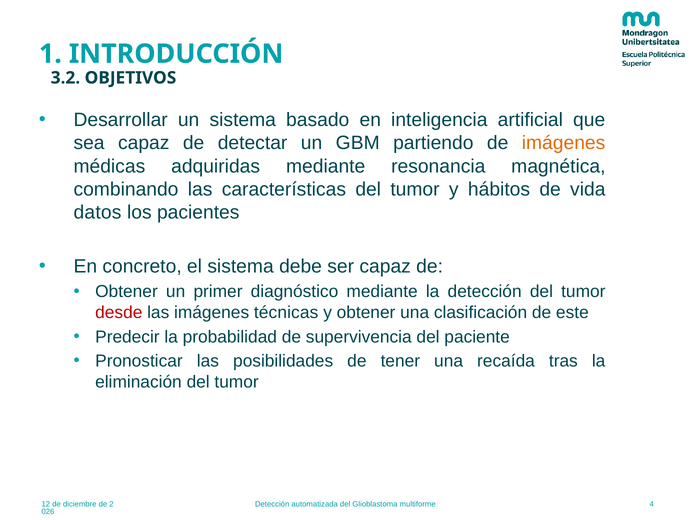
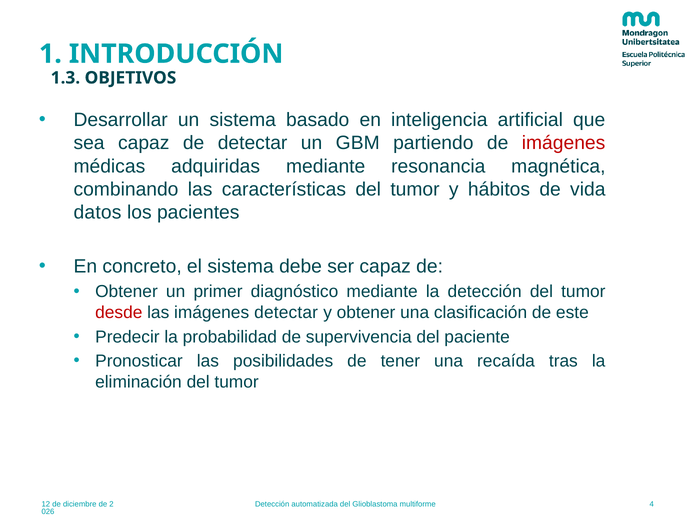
3.2: 3.2 -> 1.3 (65, 78)
imágenes colour: orange -> red (564, 143)
imágenes técnicas: técnicas -> detectar (286, 312)
